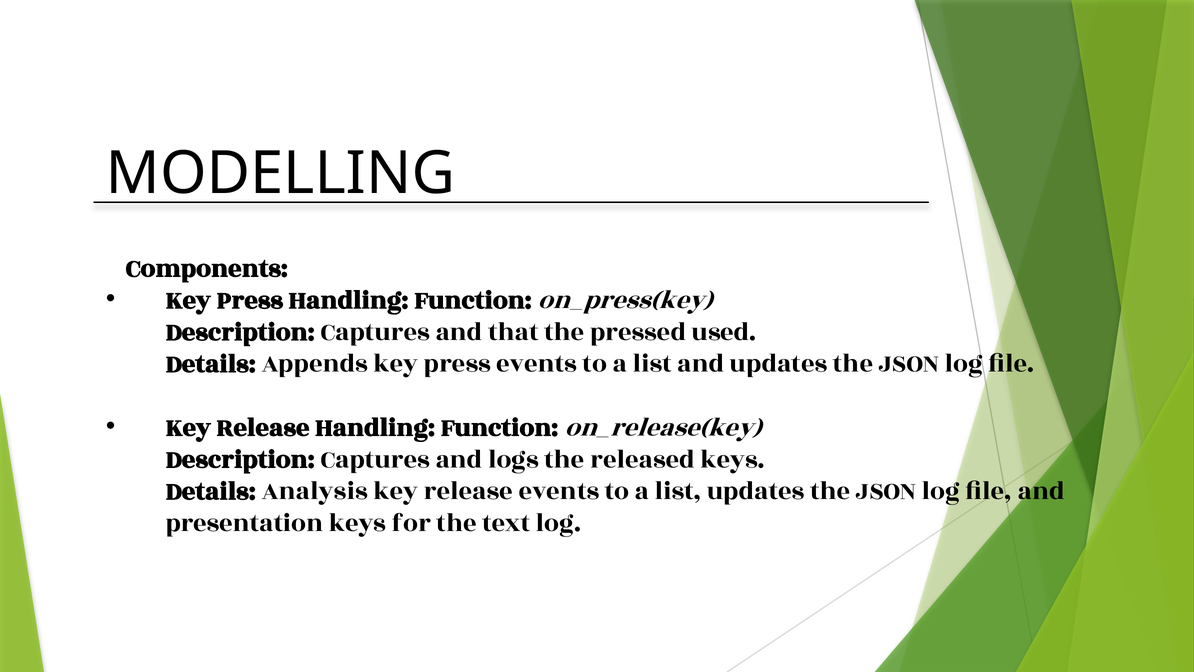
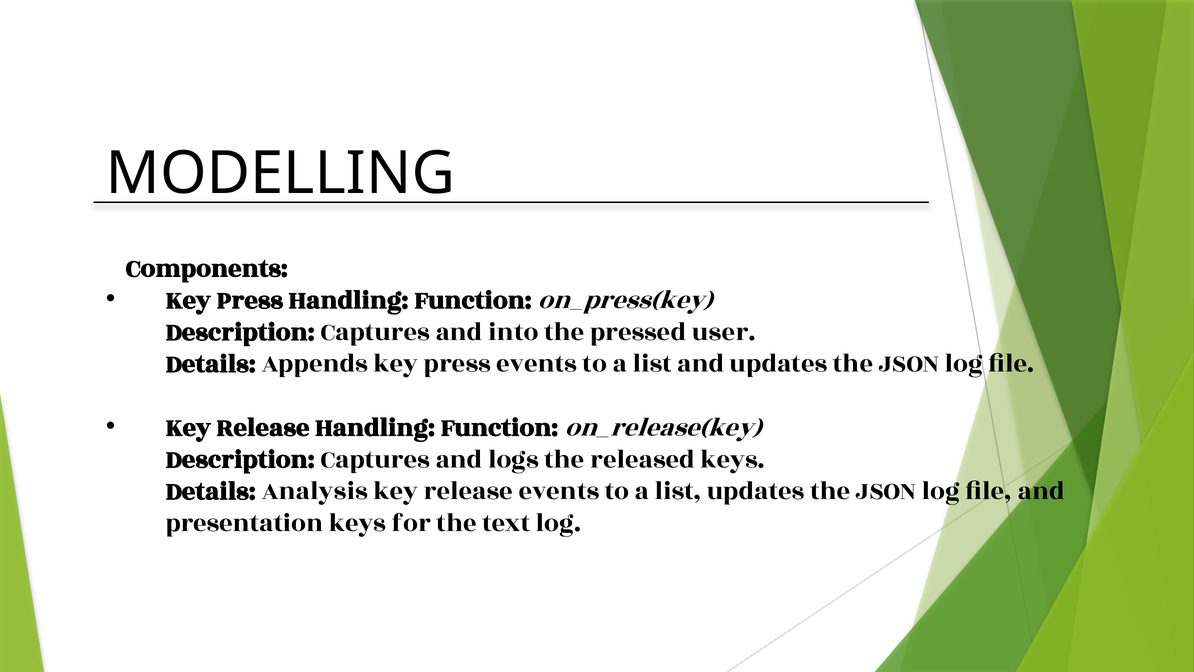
that: that -> into (513, 331)
used: used -> user (724, 331)
